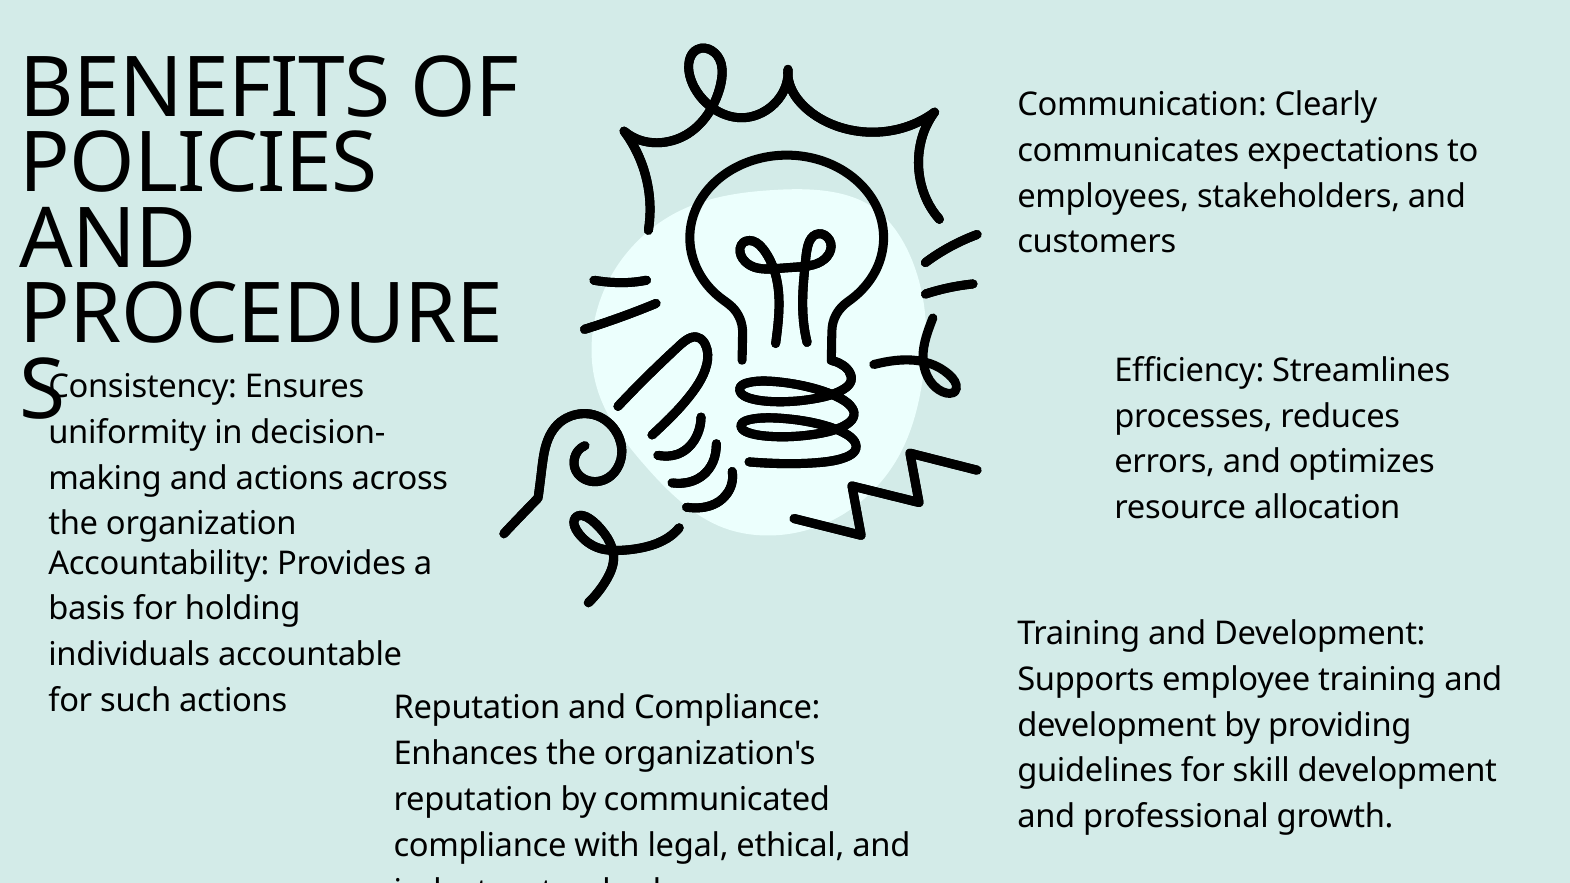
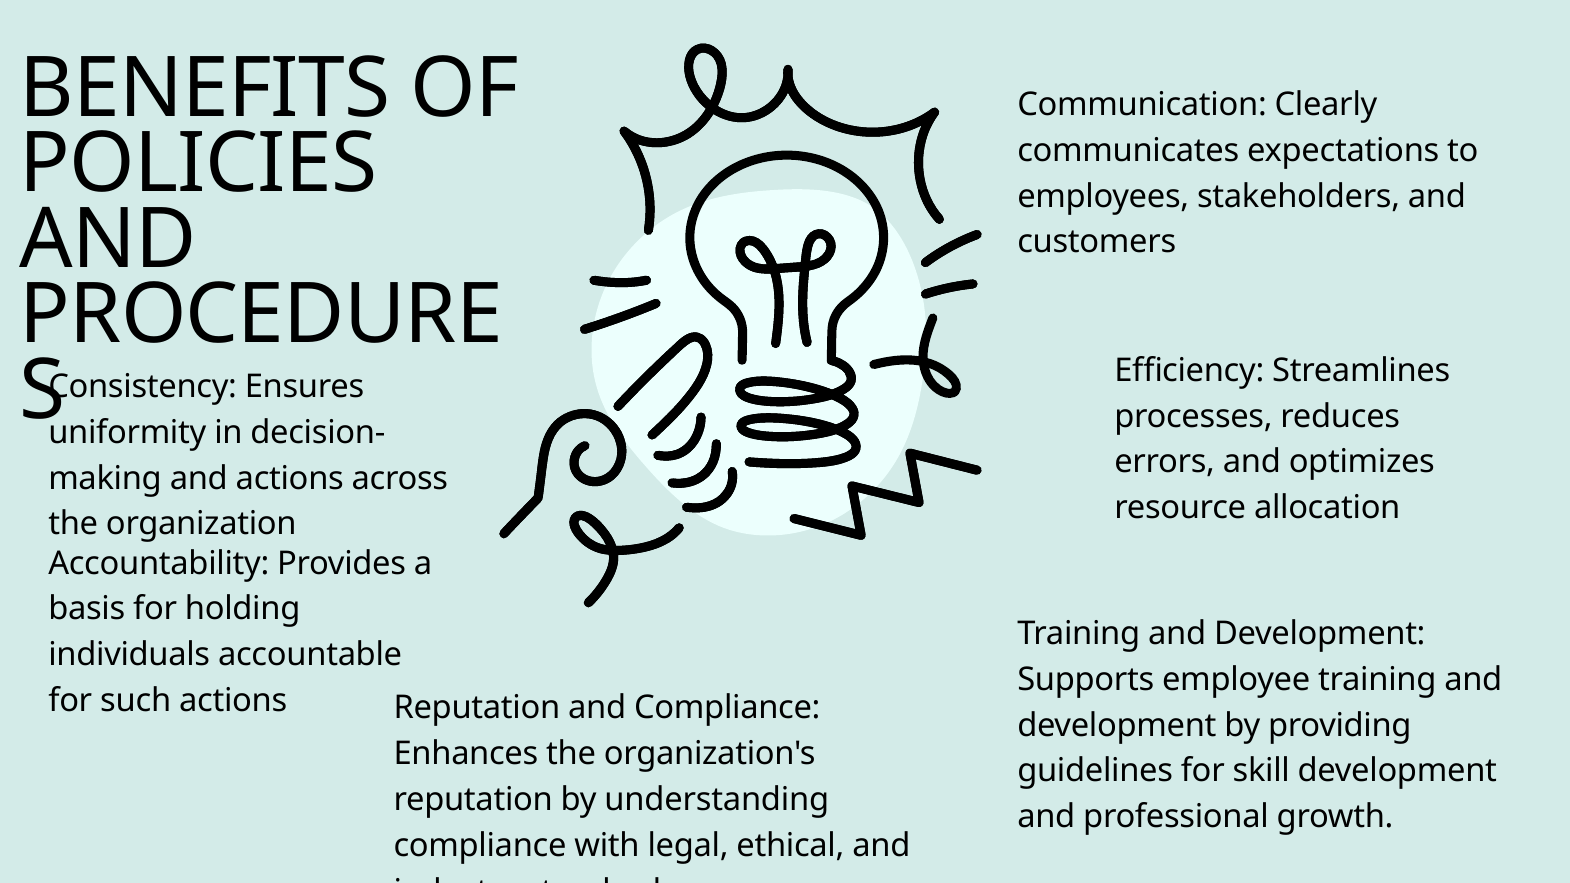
communicated: communicated -> understanding (717, 800)
